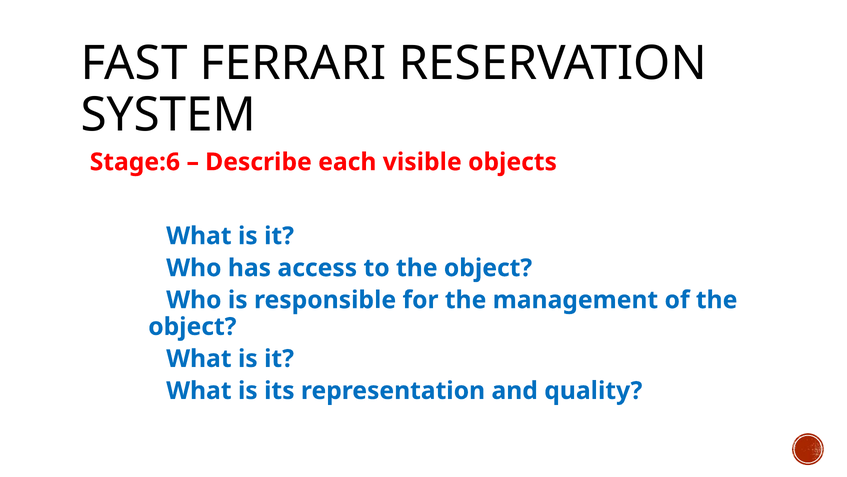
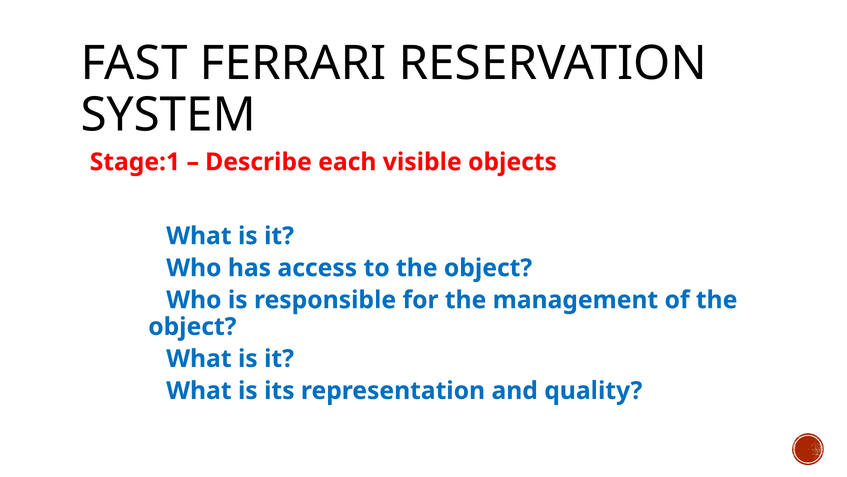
Stage:6: Stage:6 -> Stage:1 (135, 162)
